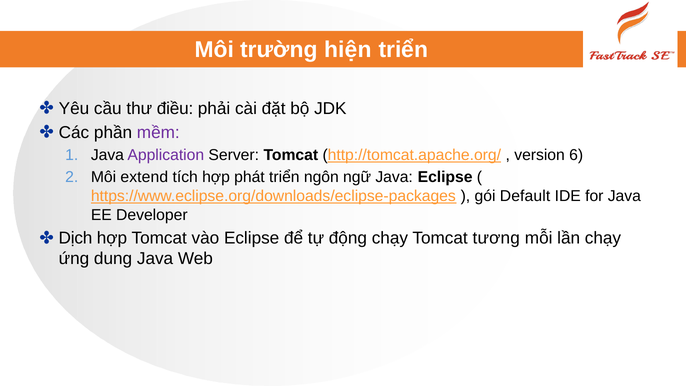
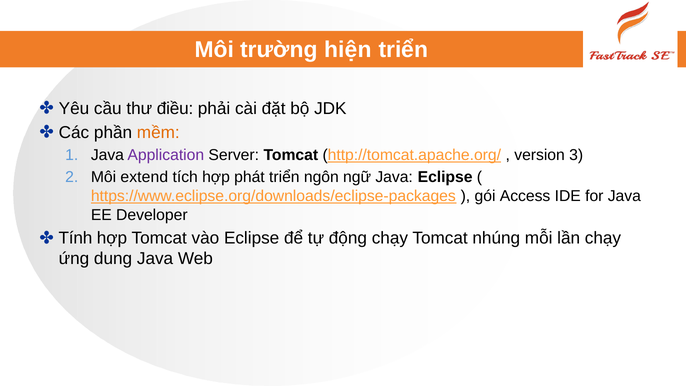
mềm colour: purple -> orange (158, 132)
6: 6 -> 3 (576, 155)
Default: Default -> Access (525, 196)
Dịch: Dịch -> Tính (75, 238)
tương: tương -> nhúng (496, 238)
